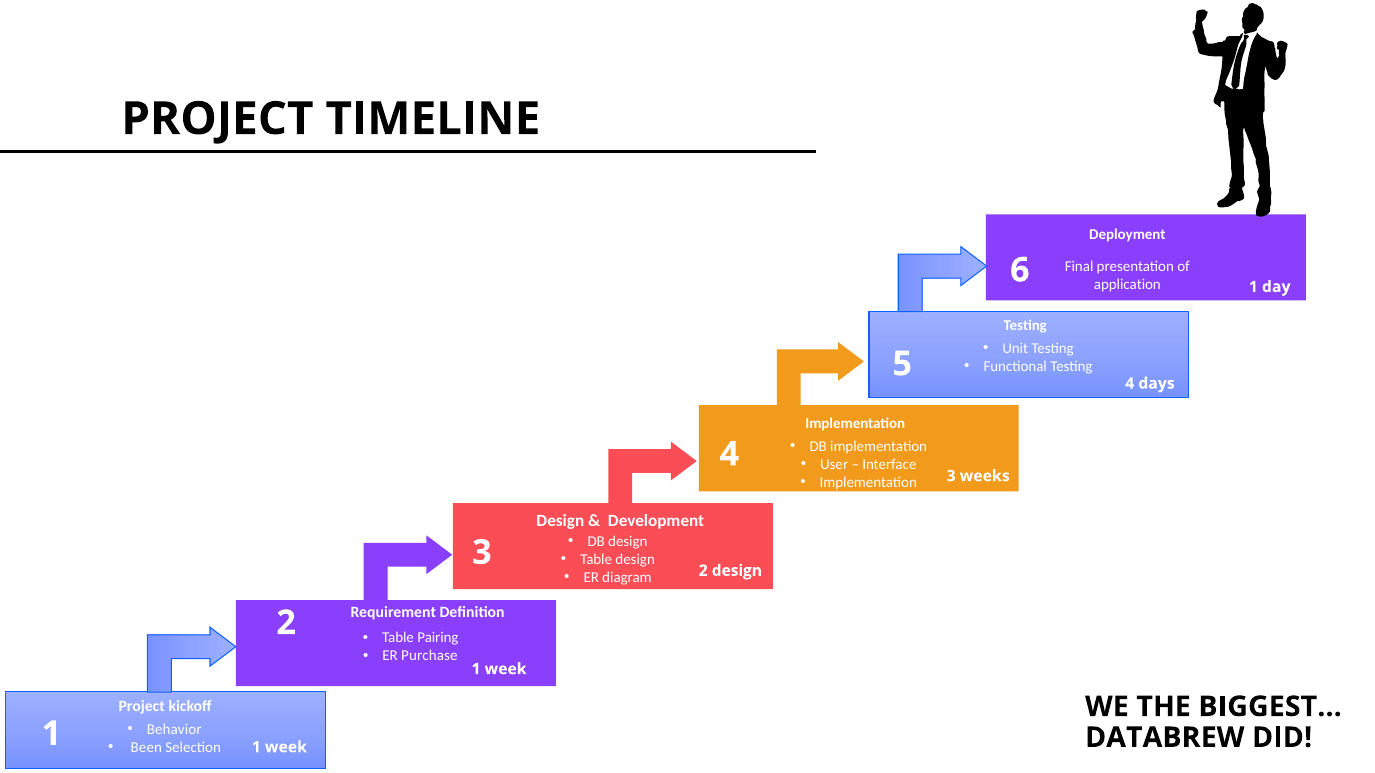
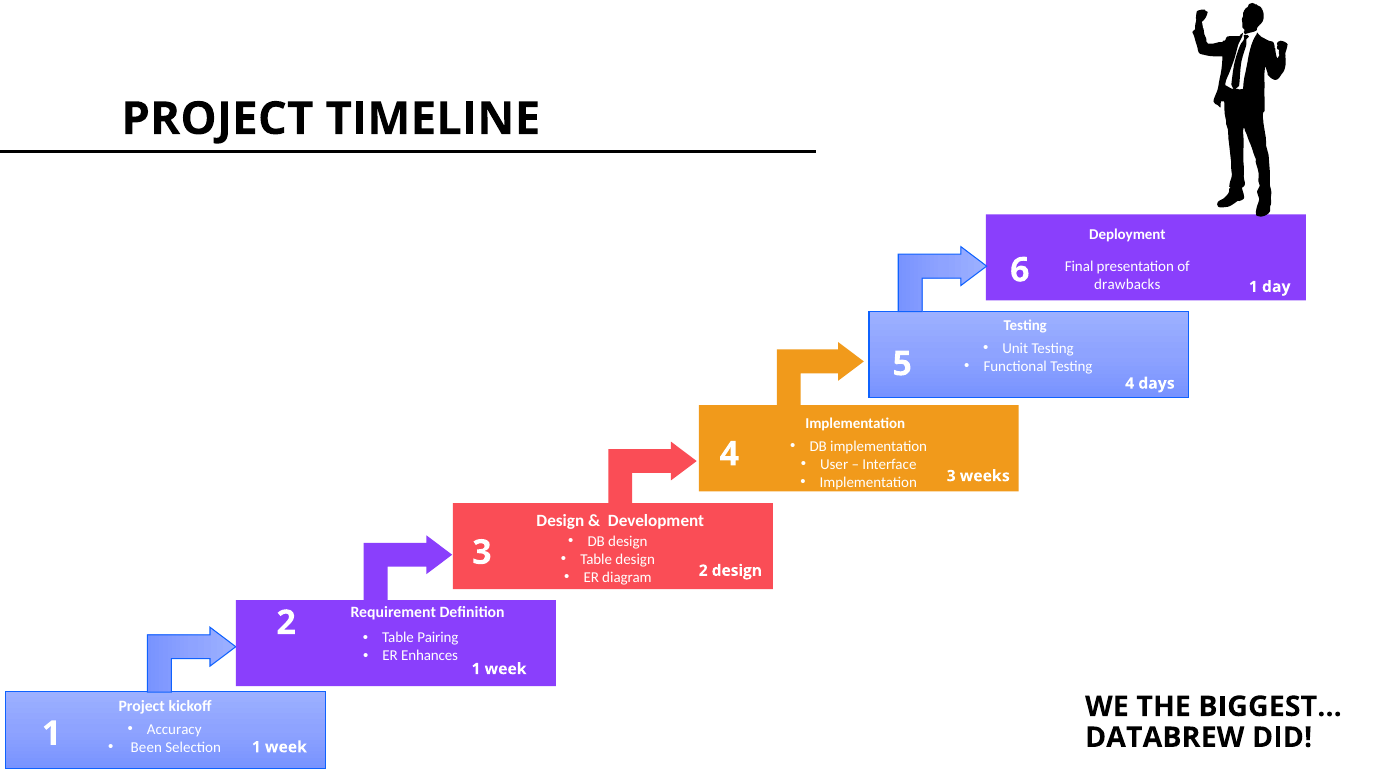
application: application -> drawbacks (1127, 284)
Purchase: Purchase -> Enhances (430, 656)
Behavior: Behavior -> Accuracy (174, 730)
